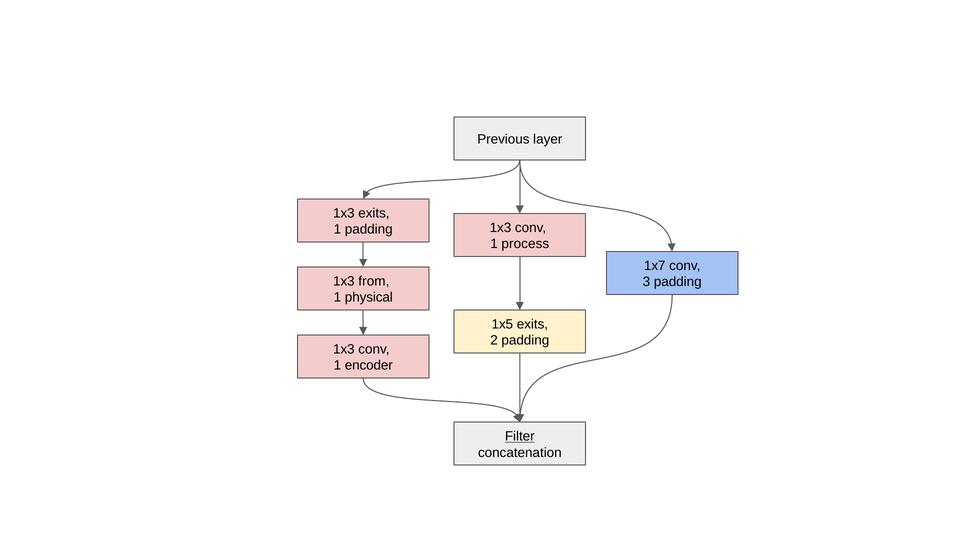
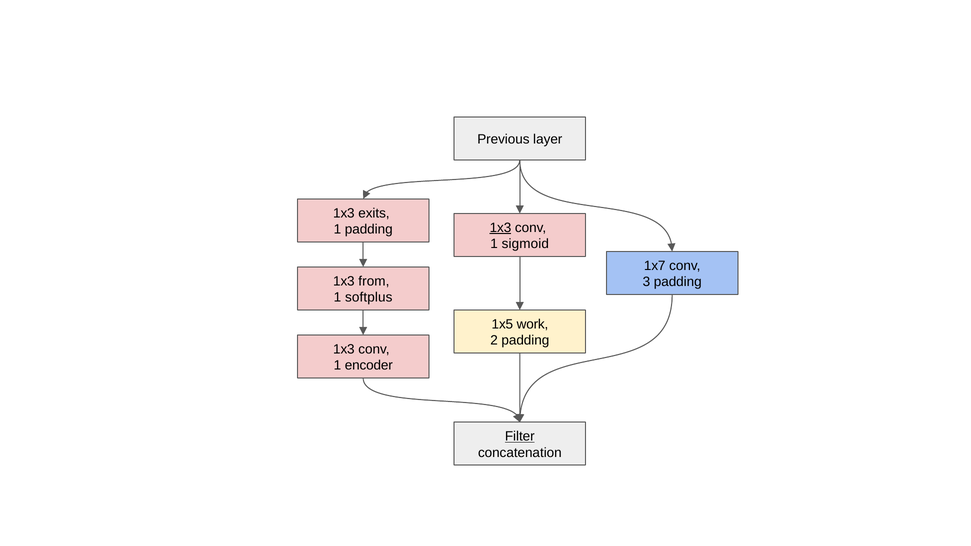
1x3 underline: none -> present (500, 228)
process: process -> sigmoid (525, 244)
physical: physical -> softplus (369, 298)
1x5 exits: exits -> work (532, 324)
